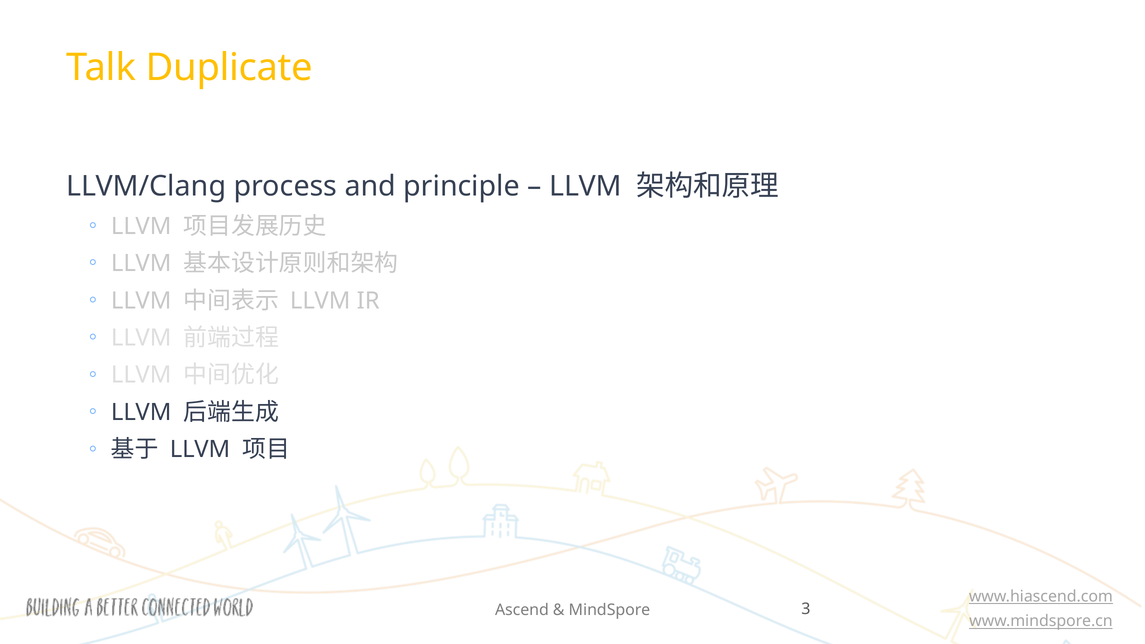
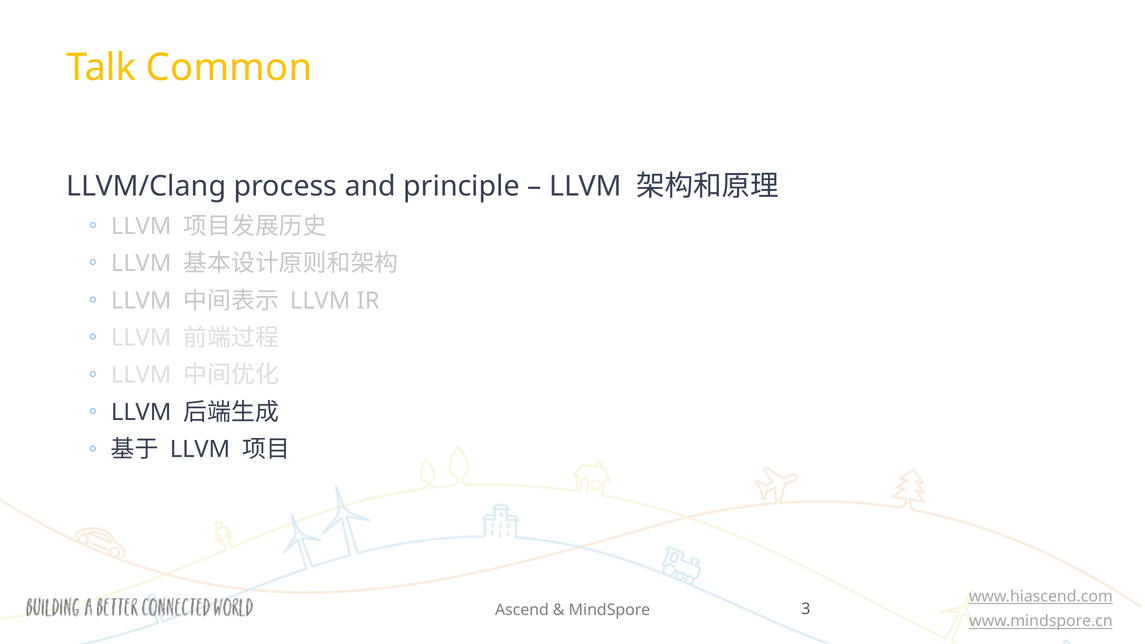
Duplicate: Duplicate -> Common (229, 68)
